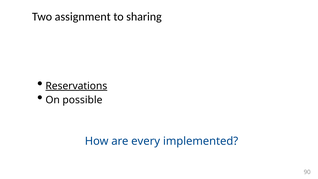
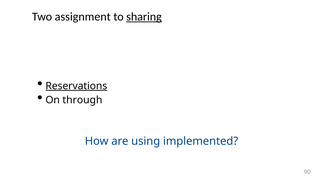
sharing underline: none -> present (144, 17)
possible: possible -> through (82, 100)
every: every -> using (146, 141)
